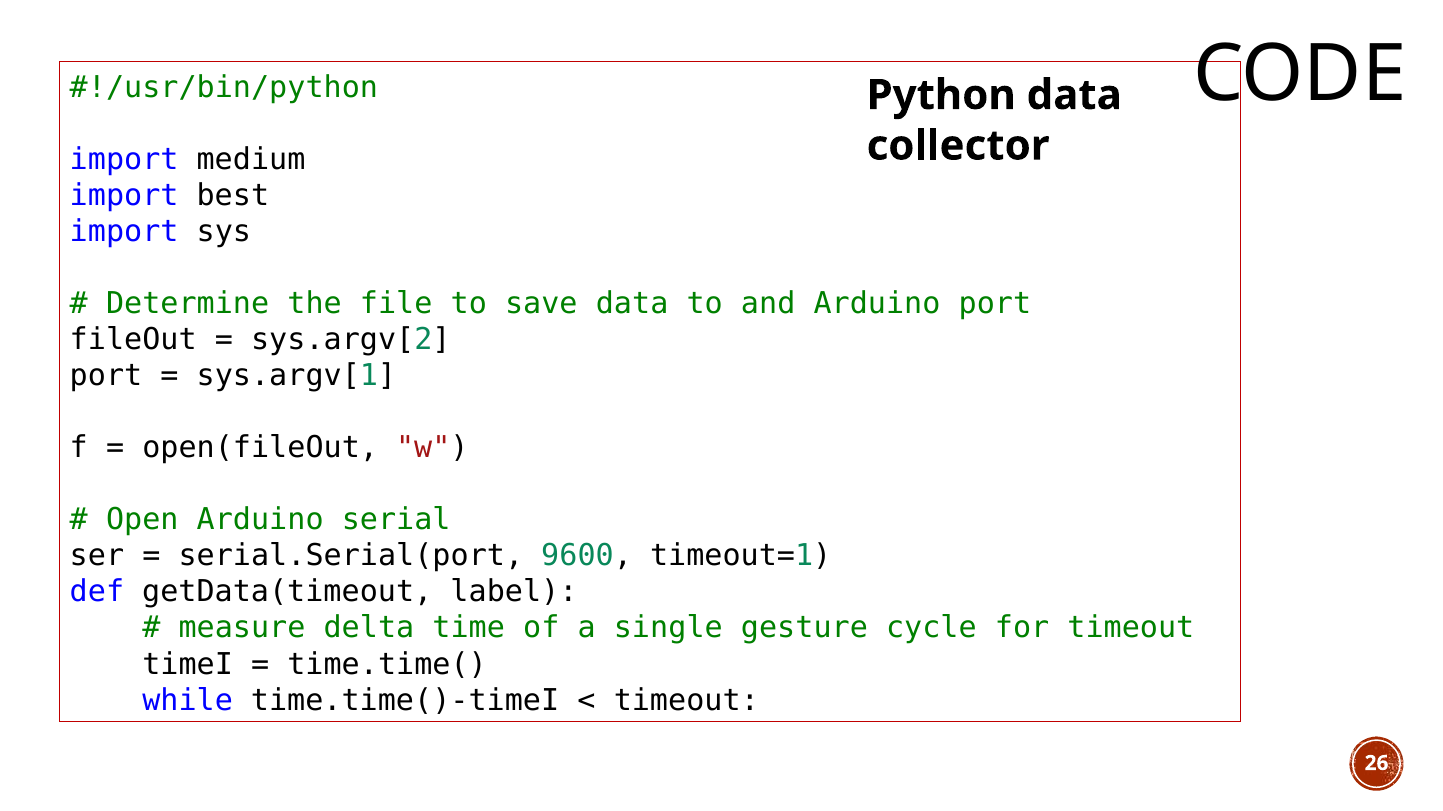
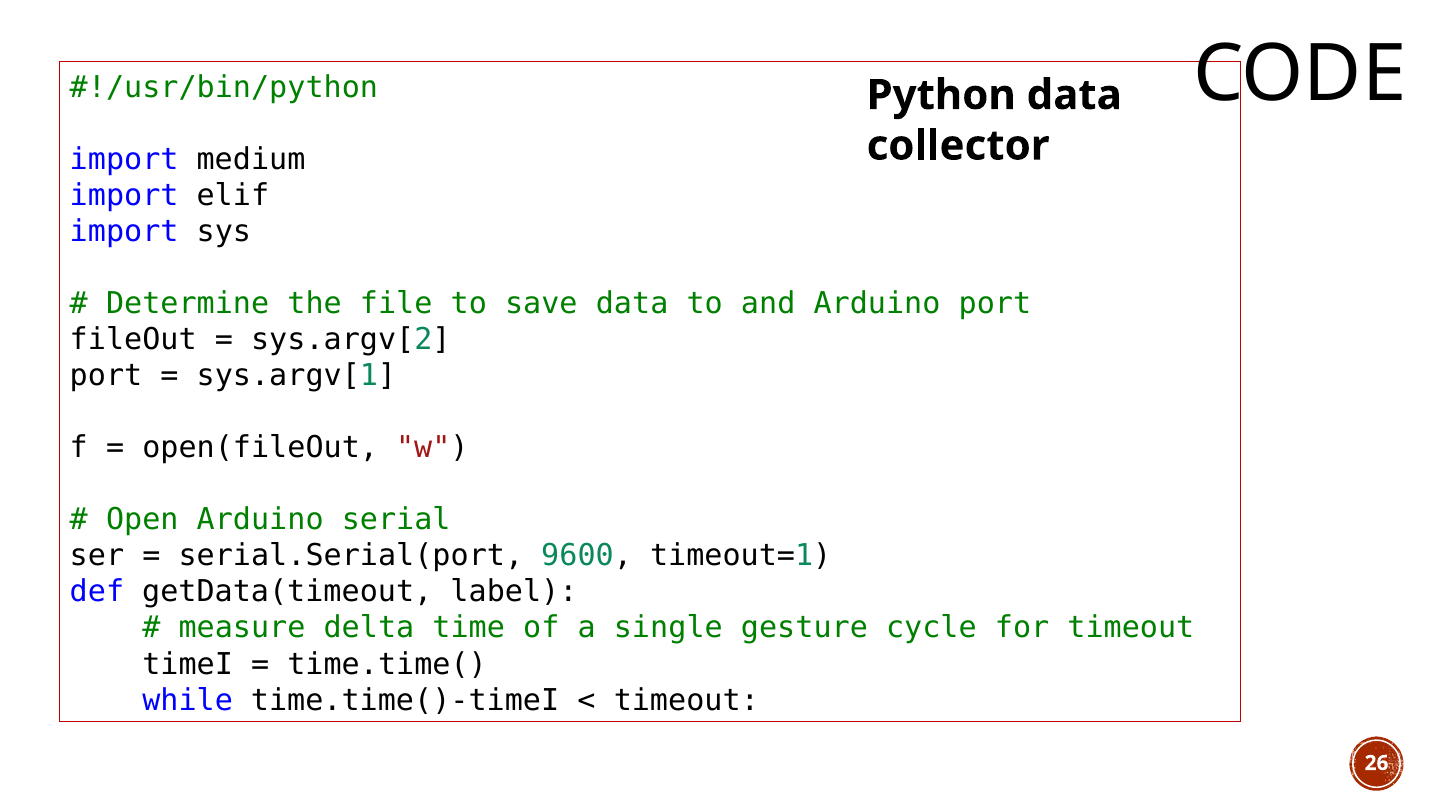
best: best -> elif (233, 195)
